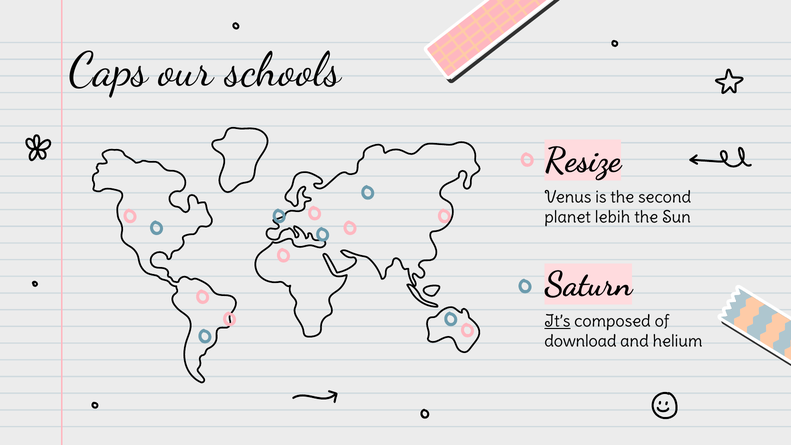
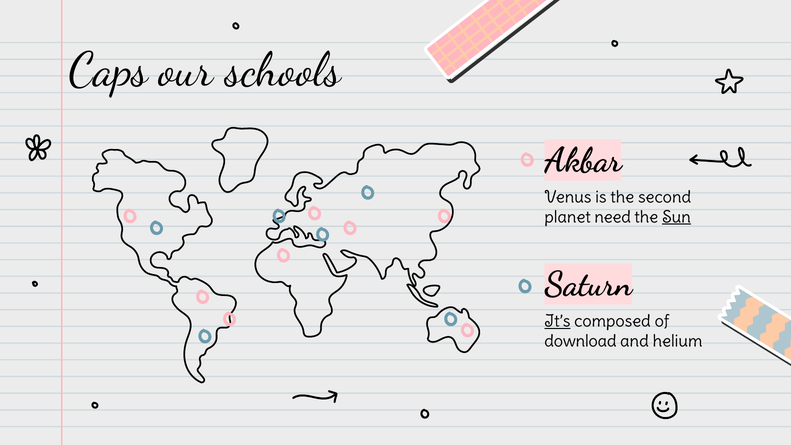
Resize: Resize -> Akbar (583, 159)
lebih: lebih -> need (613, 217)
Sun underline: none -> present (677, 217)
